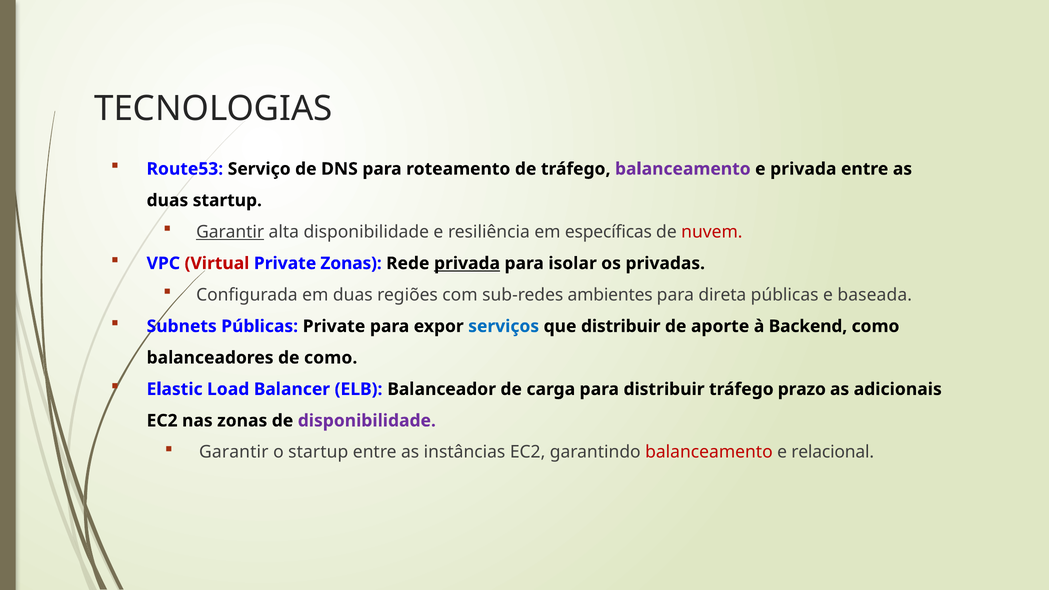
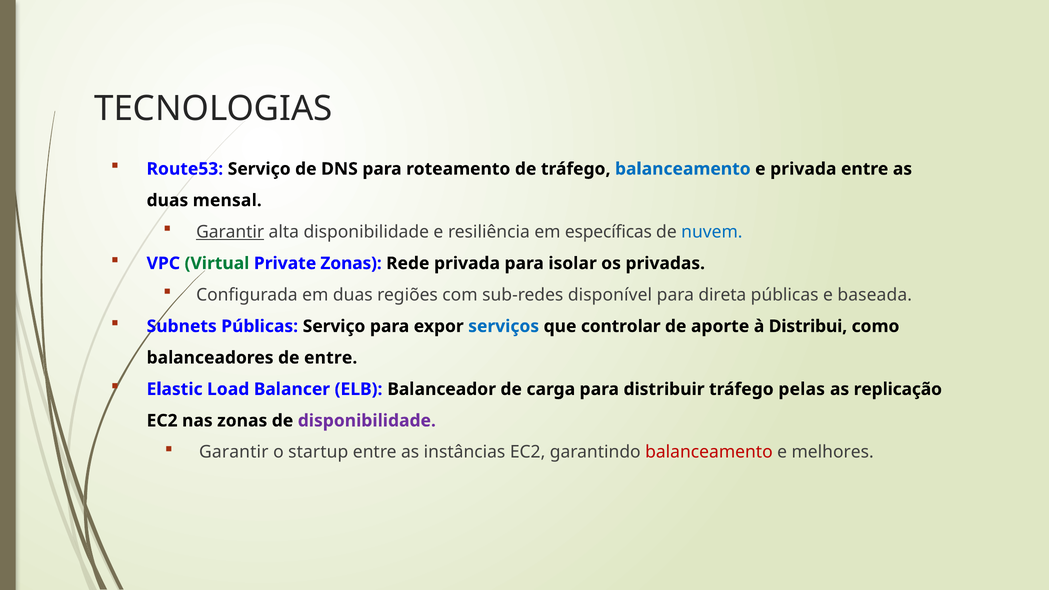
balanceamento colour: purple -> blue (683, 169)
duas startup: startup -> mensal (227, 200)
nuvem colour: red -> blue (712, 232)
Virtual colour: red -> green (217, 263)
privada underline: present -> none (467, 263)
ambientes: ambientes -> disponível (610, 295)
Públicas Private: Private -> Serviço (334, 326)
que distribuir: distribuir -> controlar (621, 326)
Backend: Backend -> Distribui (808, 326)
de como: como -> entre (331, 358)
prazo: prazo -> pelas (802, 389)
adicionais: adicionais -> replicação (898, 389)
relacional: relacional -> melhores (833, 452)
